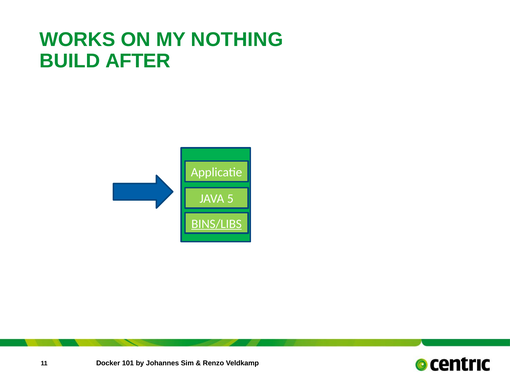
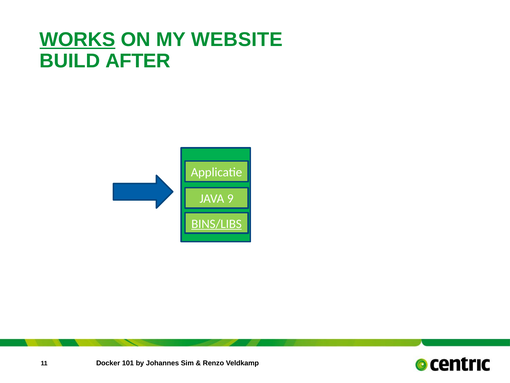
WORKS underline: none -> present (77, 40)
NOTHING: NOTHING -> WEBSITE (237, 40)
5: 5 -> 9 (230, 199)
